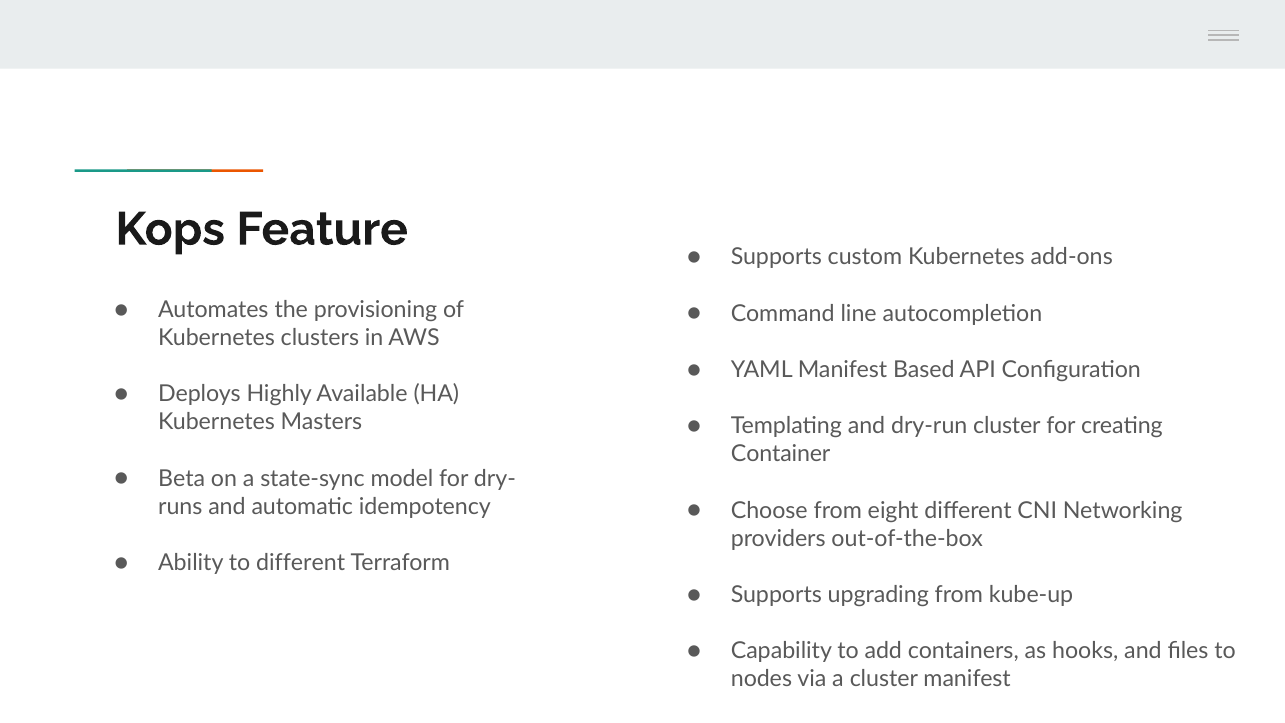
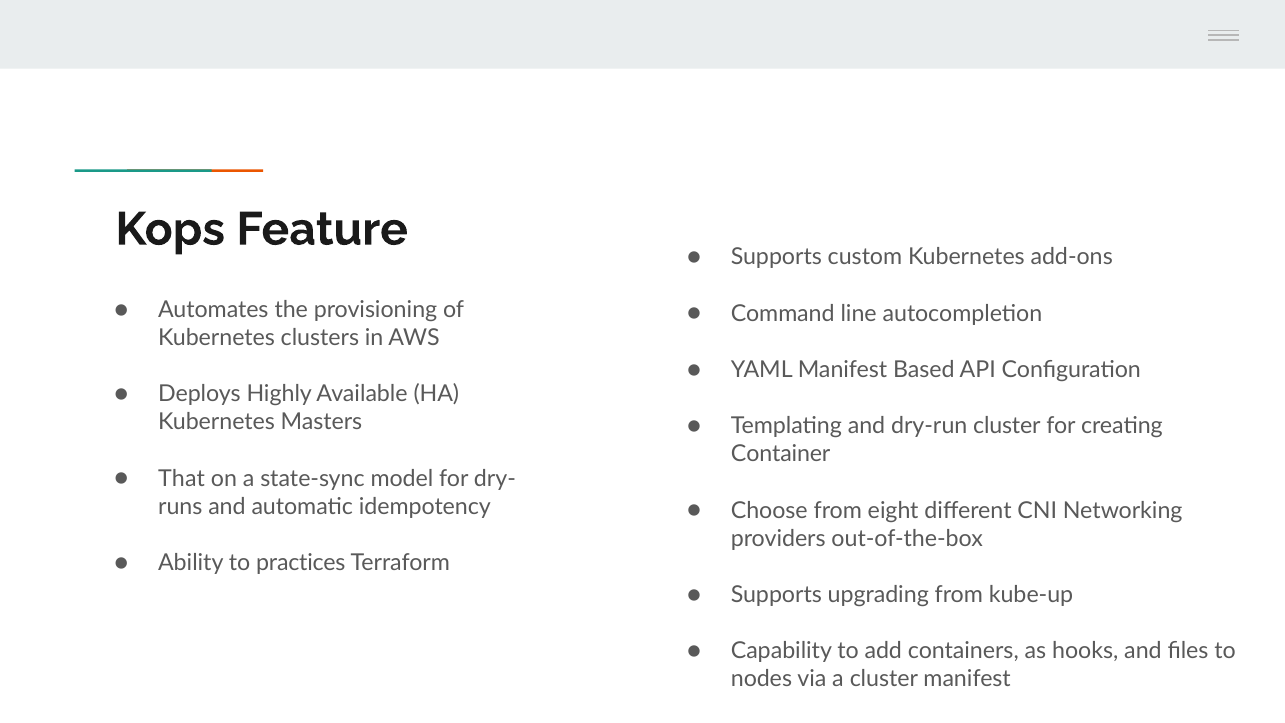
Beta: Beta -> That (182, 478)
to different: different -> practices (301, 563)
